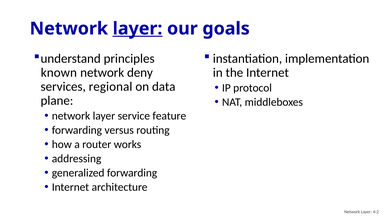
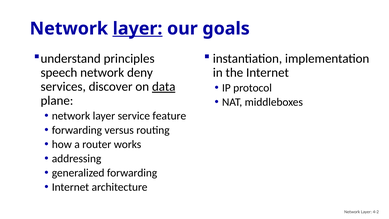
known: known -> speech (59, 73)
regional: regional -> discover (111, 87)
data underline: none -> present (164, 87)
